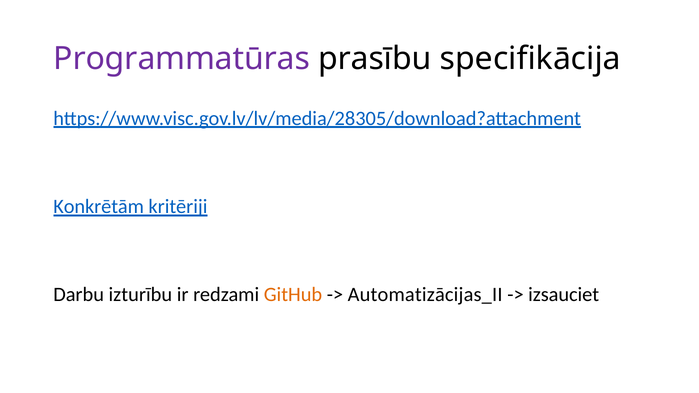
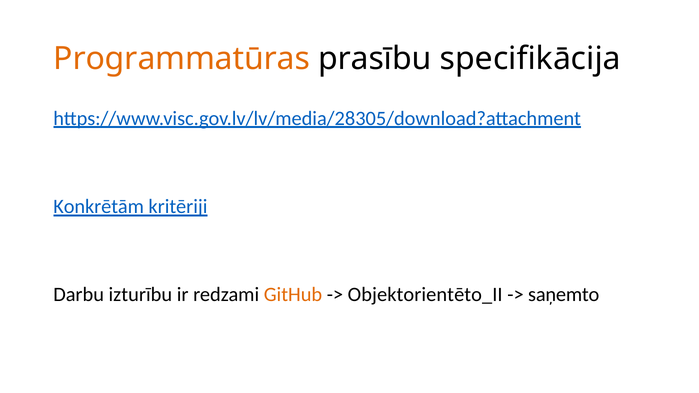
Programmatūras colour: purple -> orange (182, 59)
Automatizācijas_II: Automatizācijas_II -> Objektorientēto_II (425, 295)
izsauciet: izsauciet -> saņemto (564, 295)
